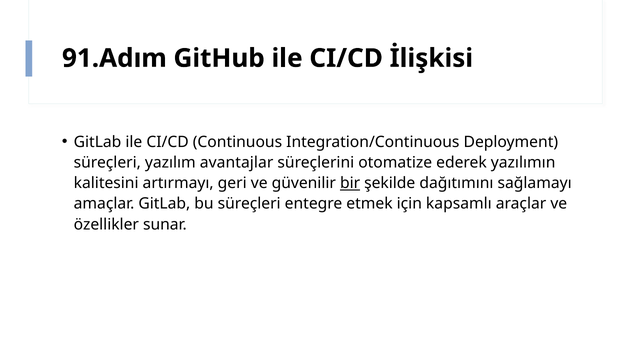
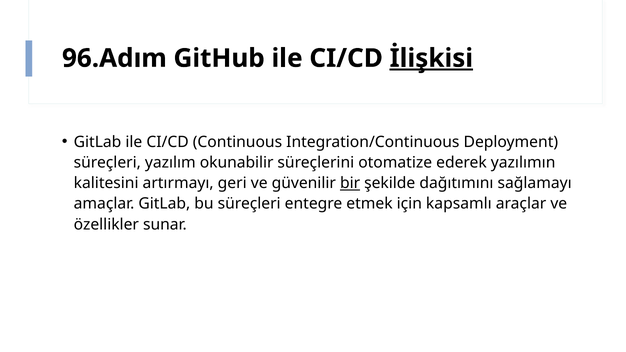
91.Adım: 91.Adım -> 96.Adım (114, 58)
İlişkisi underline: none -> present (431, 58)
avantajlar: avantajlar -> okunabilir (237, 163)
